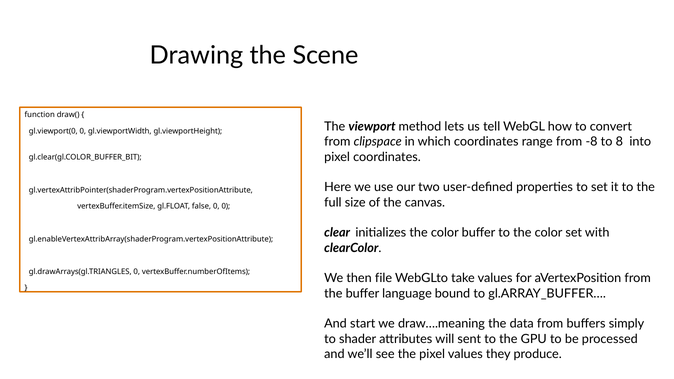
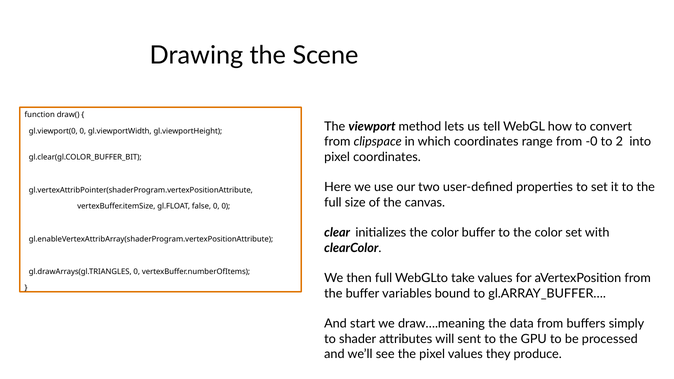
-8: -8 -> -0 (592, 142)
8: 8 -> 2 (619, 142)
then file: file -> full (384, 278)
language: language -> variables (407, 293)
